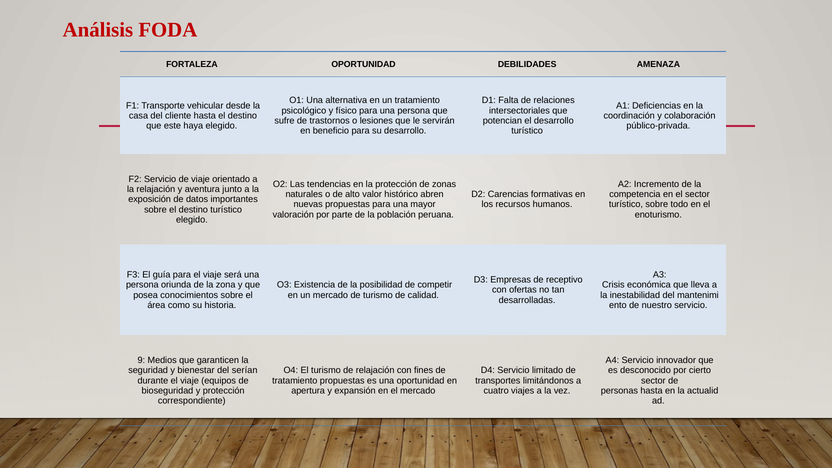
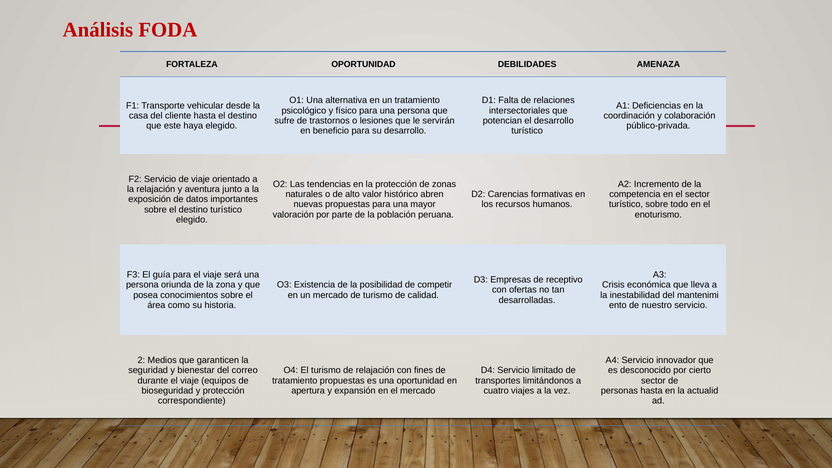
9: 9 -> 2 (141, 360)
serían: serían -> correo (245, 370)
